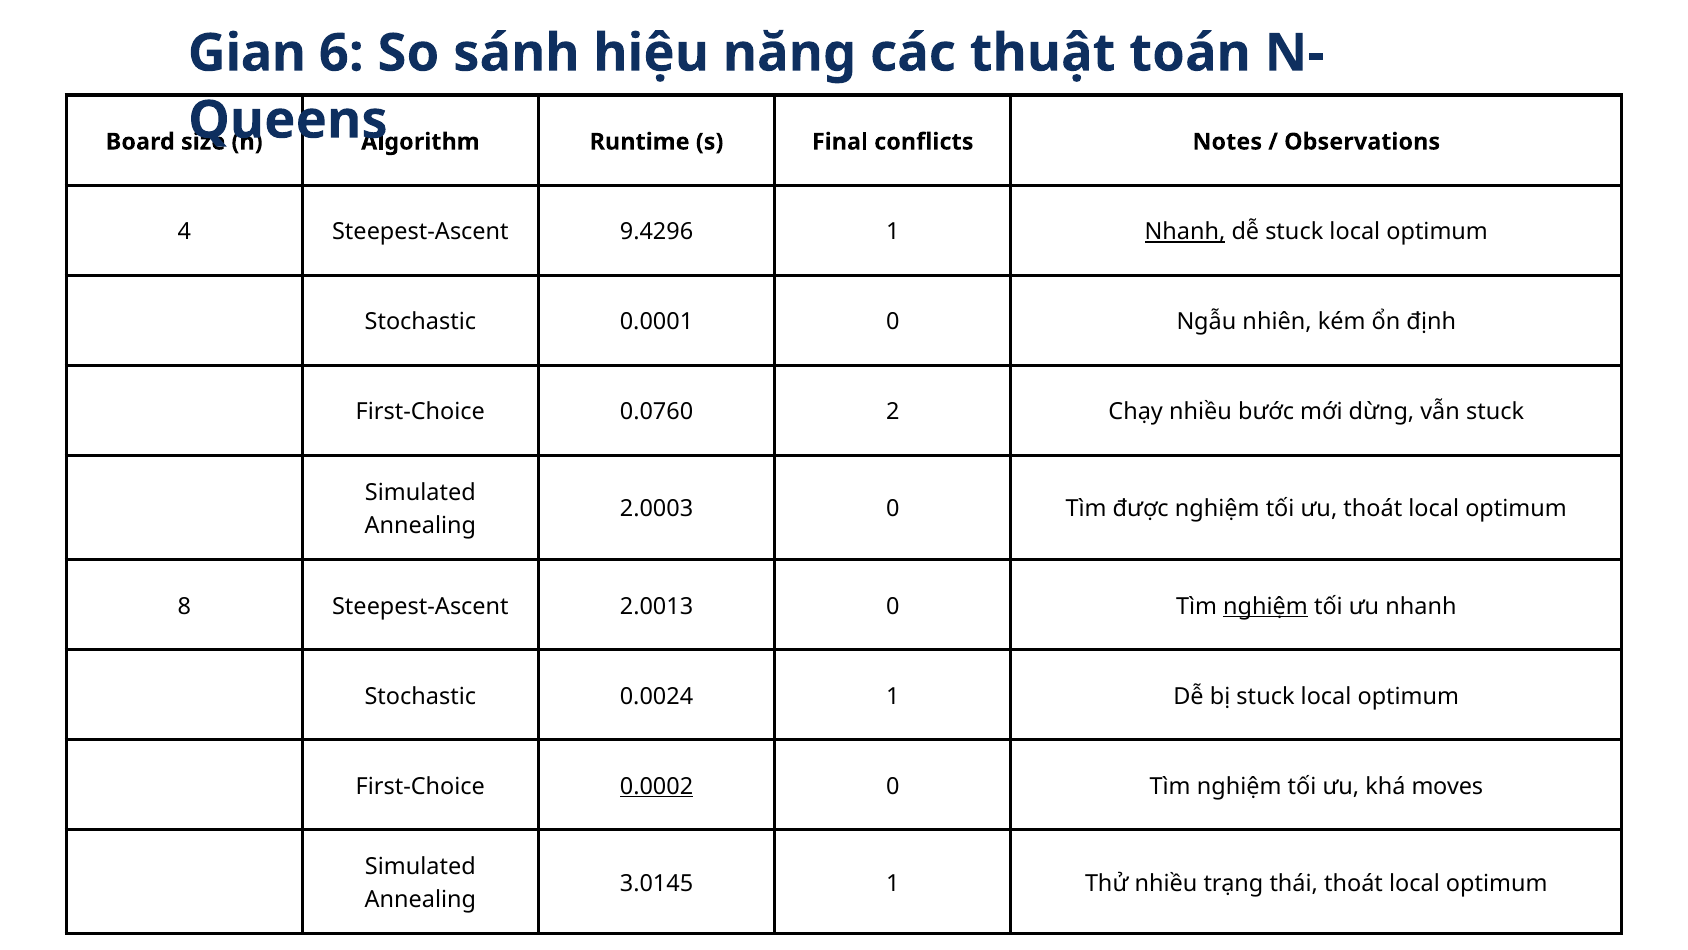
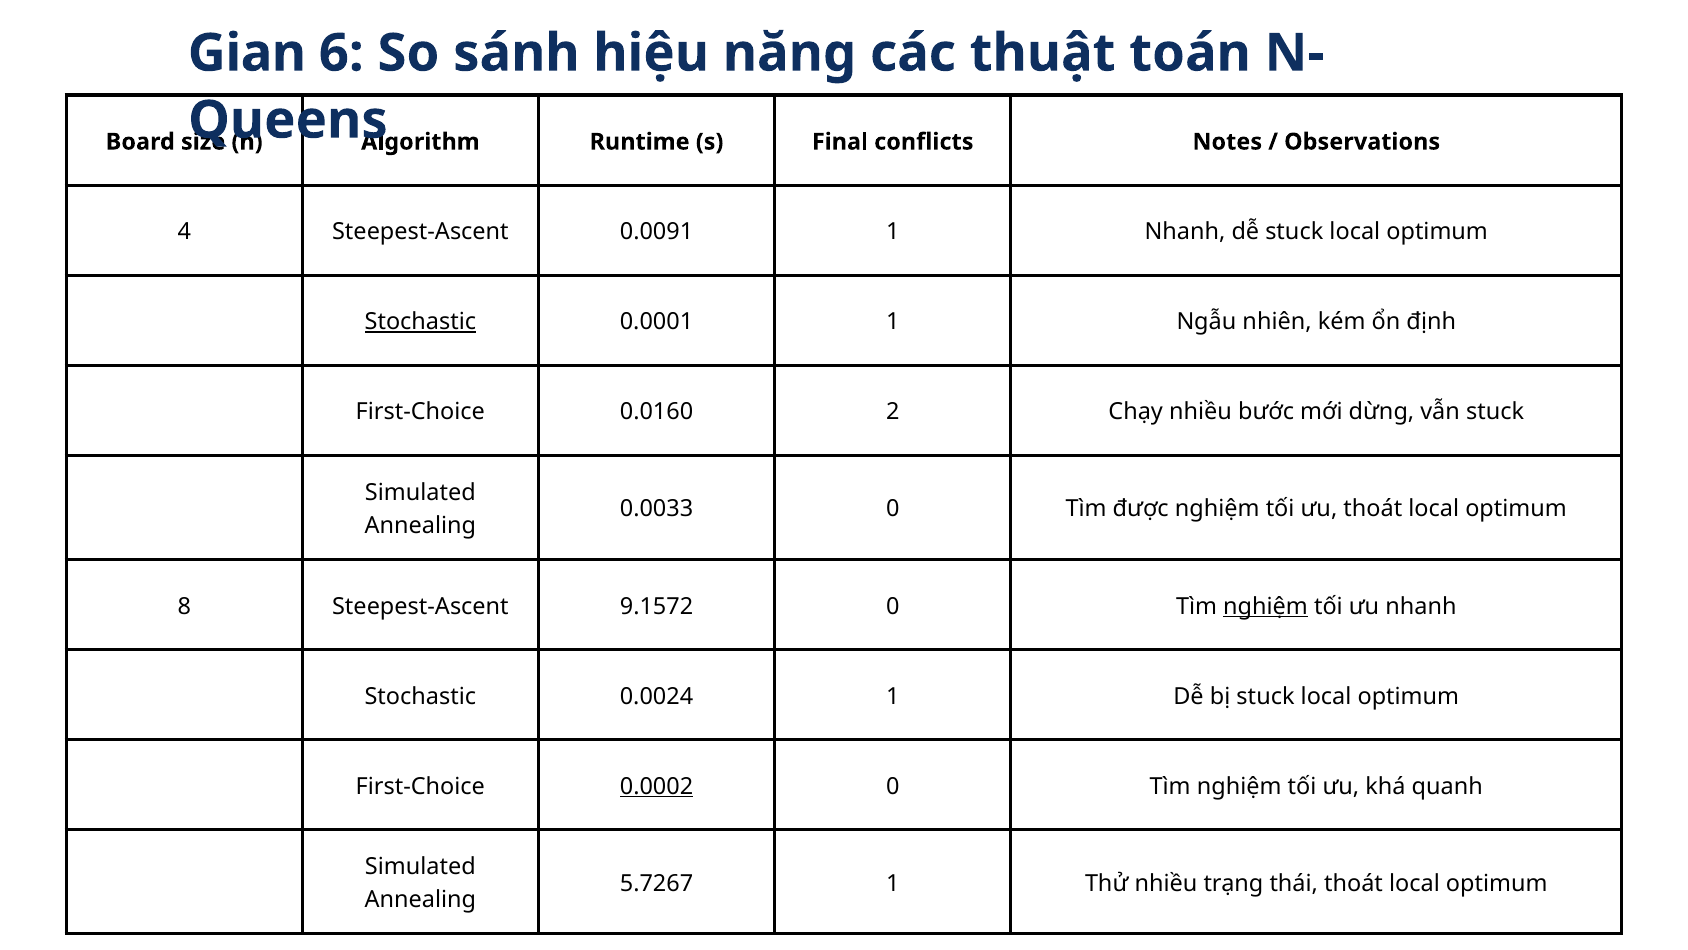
9.4296: 9.4296 -> 0.0091 (657, 232)
Nhanh underline: present -> none (1185, 232)
Stochastic underline: none -> present (420, 322)
0.0001 0: 0 -> 1 (893, 322)
0.0760: 0.0760 -> 0.0160 (657, 412)
2.0003: 2.0003 -> 0.0033 (657, 509)
2.0013: 2.0013 -> 9.1572 (657, 606)
moves: moves -> quanh (1447, 786)
3.0145: 3.0145 -> 5.7267 (657, 883)
